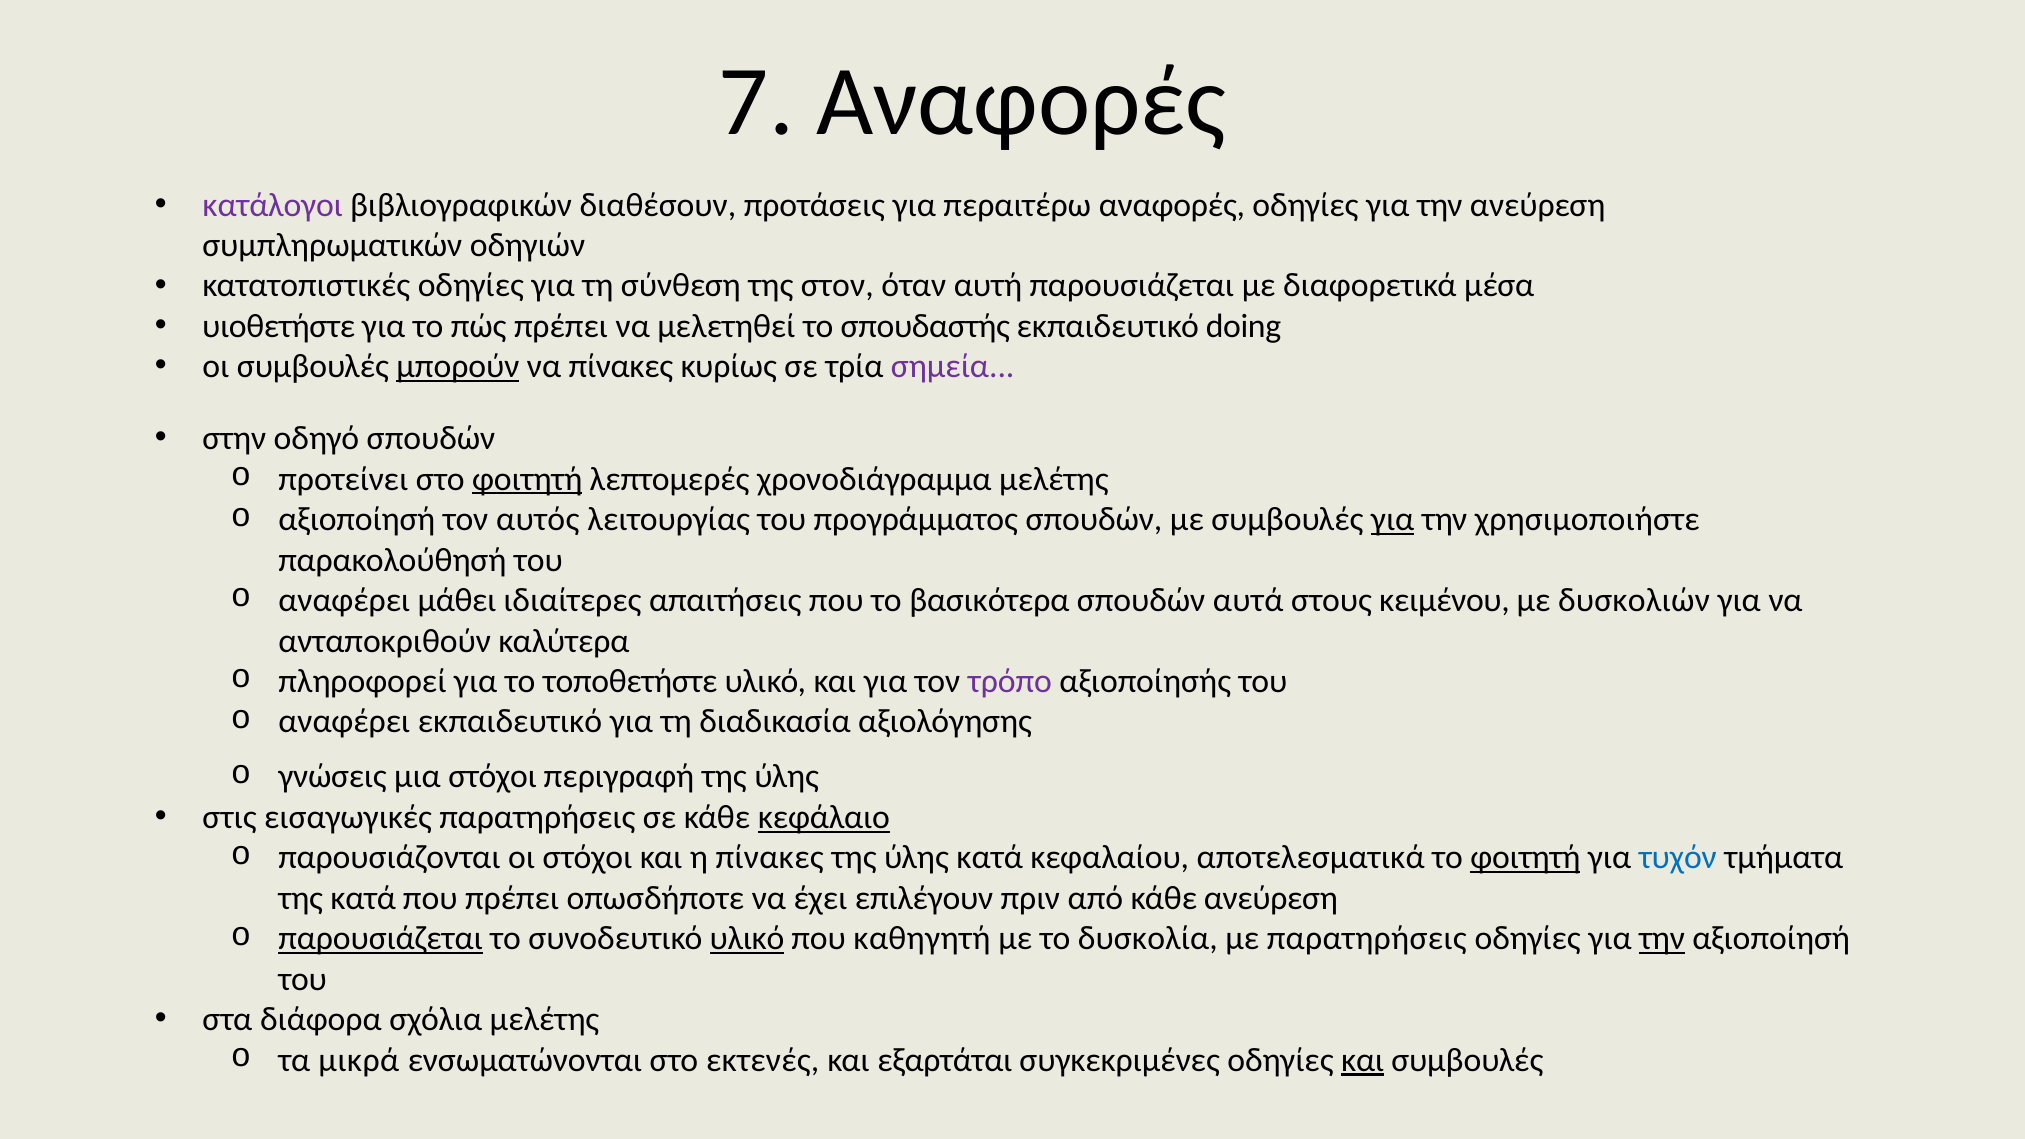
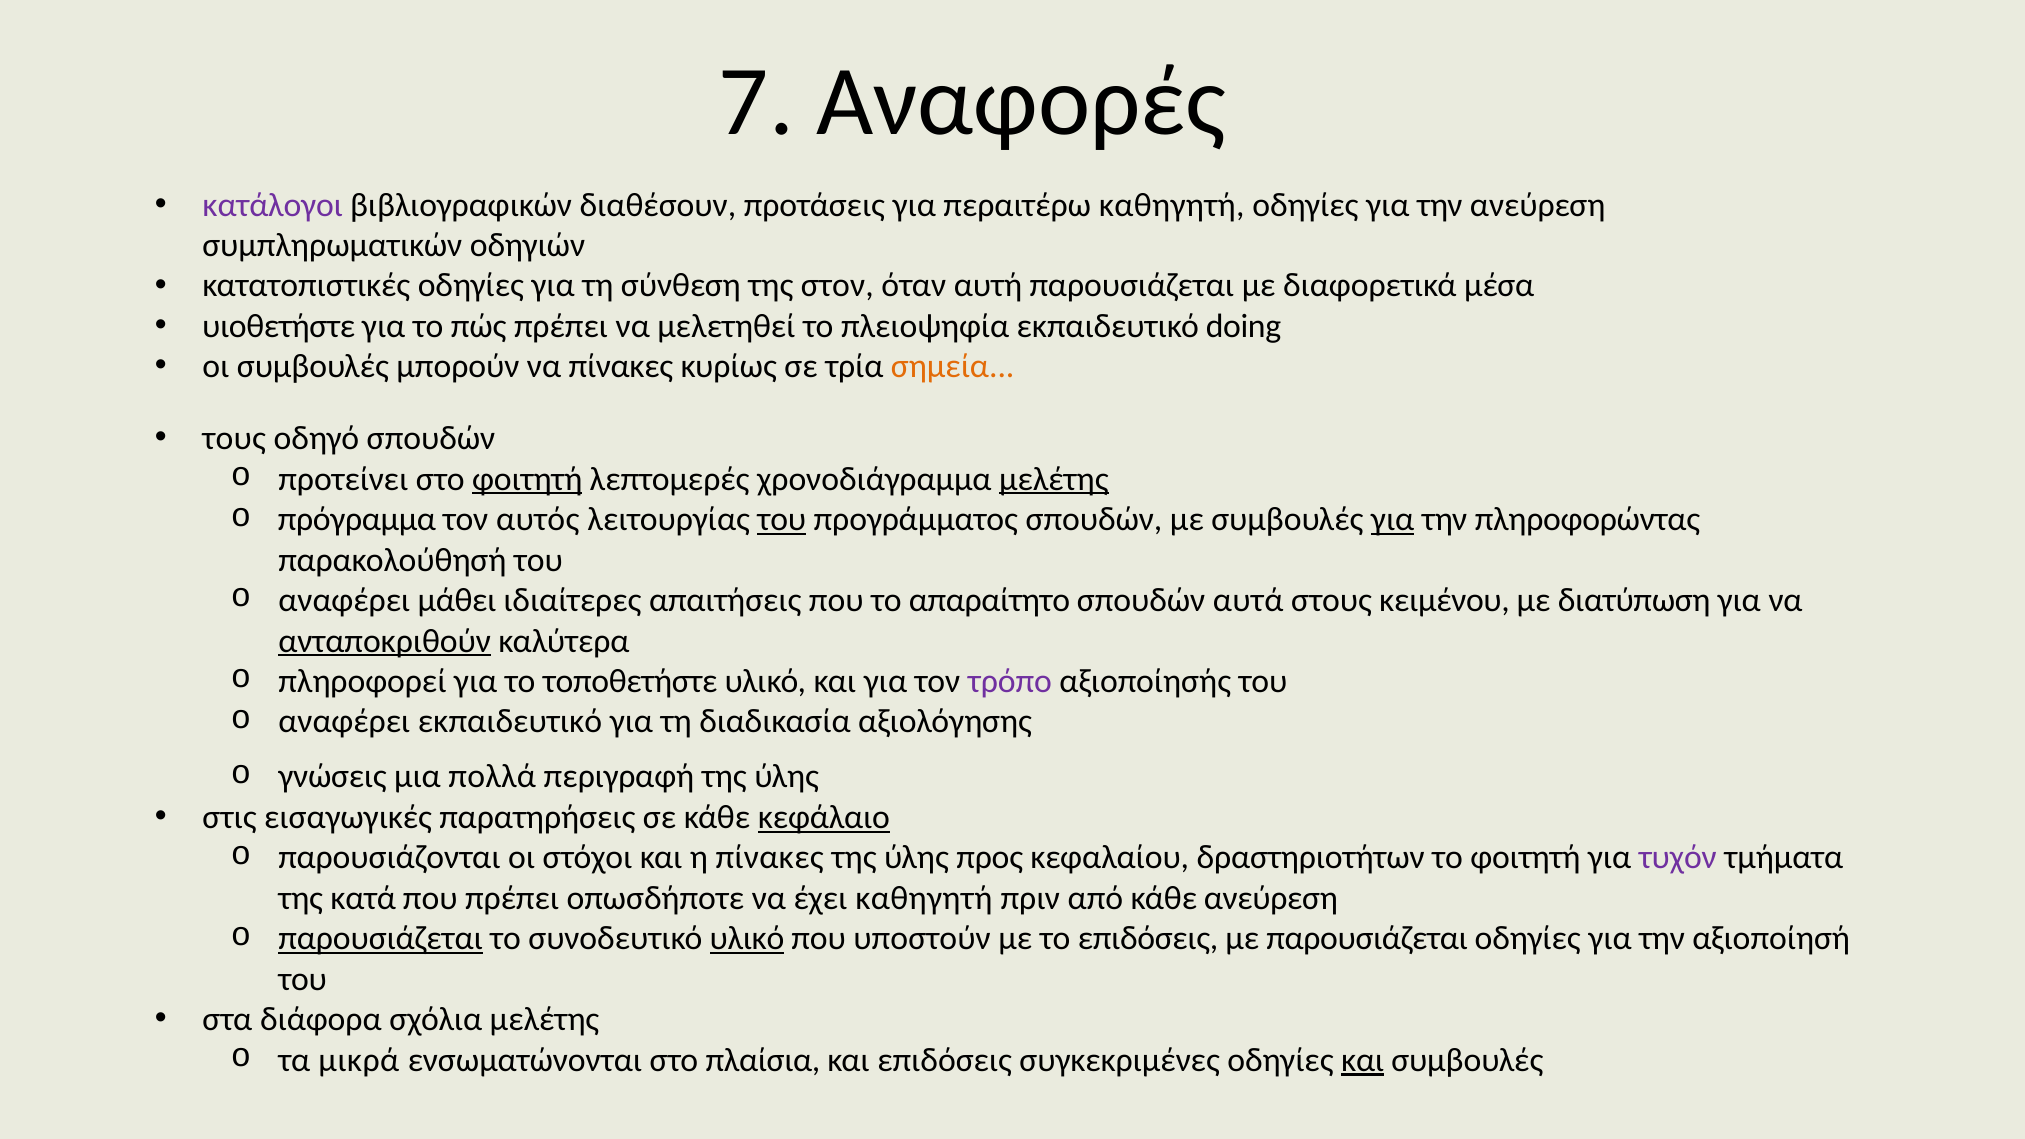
περαιτέρω αναφορές: αναφορές -> καθηγητή (1172, 205)
σπουδαστής: σπουδαστής -> πλειοψηφία (925, 326)
μπορούν underline: present -> none (458, 367)
σημεία colour: purple -> orange (953, 367)
στην: στην -> τους (234, 439)
μελέτης underline: none -> present (1054, 479)
αξιοποίησή: αξιοποίησή -> πρόγραμμα (357, 519)
του underline: none -> present (782, 519)
χρησιμοποιήστε: χρησιμοποιήστε -> πληροφορώντας (1587, 519)
βασικότερα: βασικότερα -> απαραίτητο (989, 600)
δυσκολιών: δυσκολιών -> διατύπωση (1634, 600)
ανταποκριθούν underline: none -> present (385, 641)
μια στόχοι: στόχοι -> πολλά (492, 777)
ύλης κατά: κατά -> προς (990, 858)
αποτελεσματικά: αποτελεσματικά -> δραστηριοτήτων (1311, 858)
φοιτητή underline: present -> none (1525, 858)
τυχόν colour: blue -> purple (1678, 858)
έχει επιλέγουν: επιλέγουν -> καθηγητή (924, 898)
καθηγητή: καθηγητή -> υποστούν (922, 939)
το δυσκολία: δυσκολία -> επιδόσεις (1148, 939)
με παρατηρήσεις: παρατηρήσεις -> παρουσιάζεται (1367, 939)
την underline: present -> none (1662, 939)
εκτενές: εκτενές -> πλαίσια (763, 1060)
και εξαρτάται: εξαρτάται -> επιδόσεις (945, 1060)
